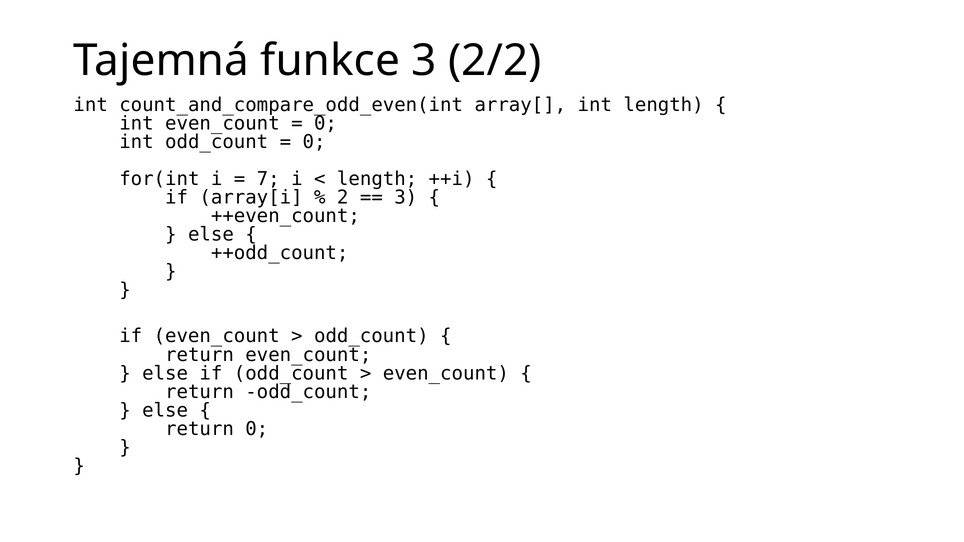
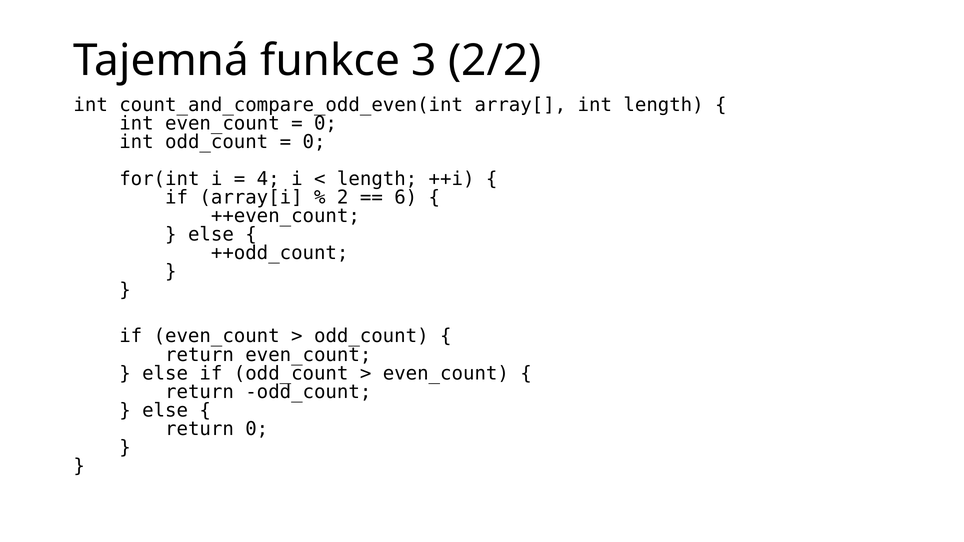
7: 7 -> 4 (268, 179)
3: 3 -> 6 (406, 198)
